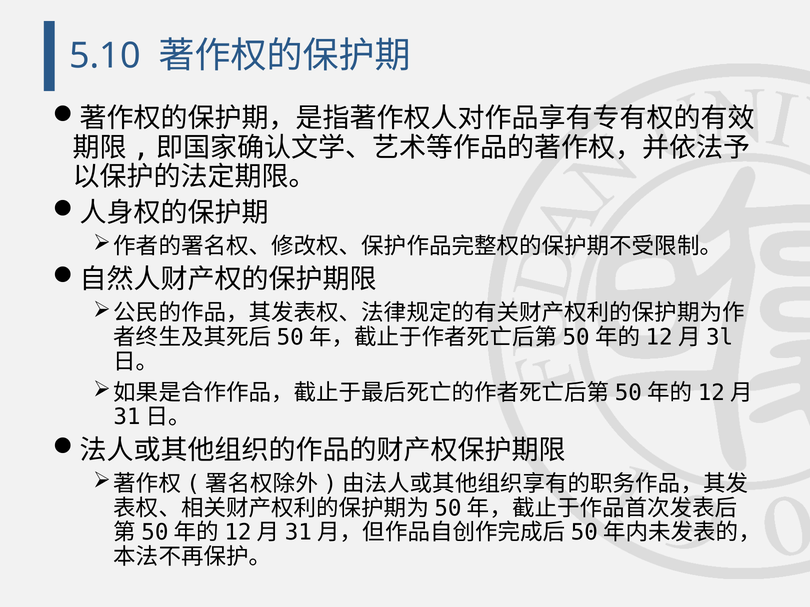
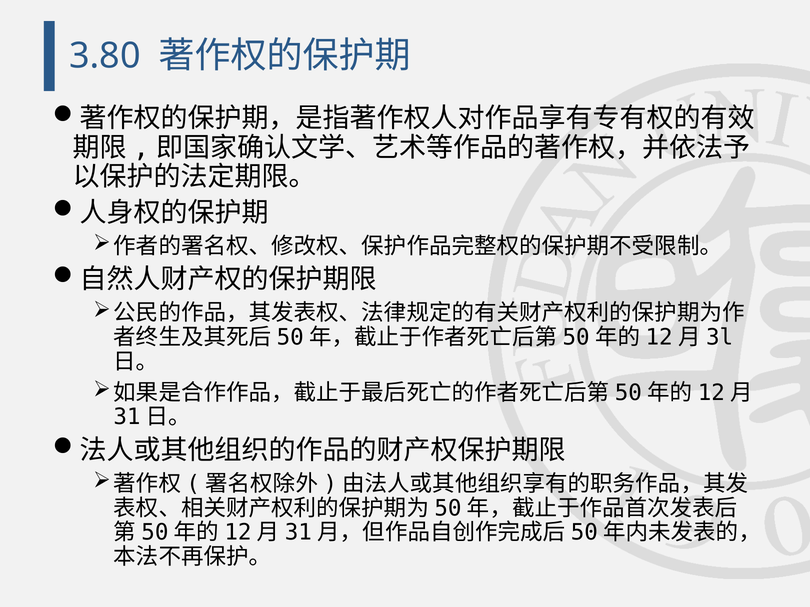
5.10: 5.10 -> 3.80 (105, 56)
